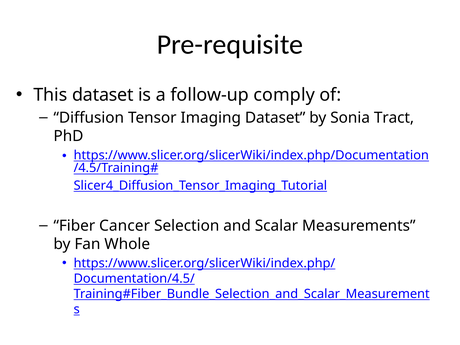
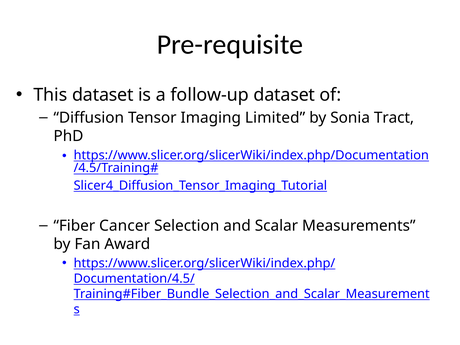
follow-up comply: comply -> dataset (284, 95)
Imaging Dataset: Dataset -> Limited (275, 118)
Whole: Whole -> Award (127, 244)
